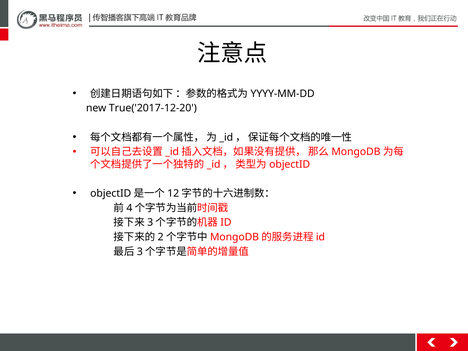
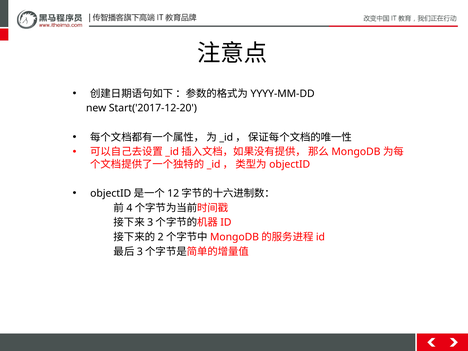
True('2017-12-20: True('2017-12-20 -> Start('2017-12-20 (153, 108)
